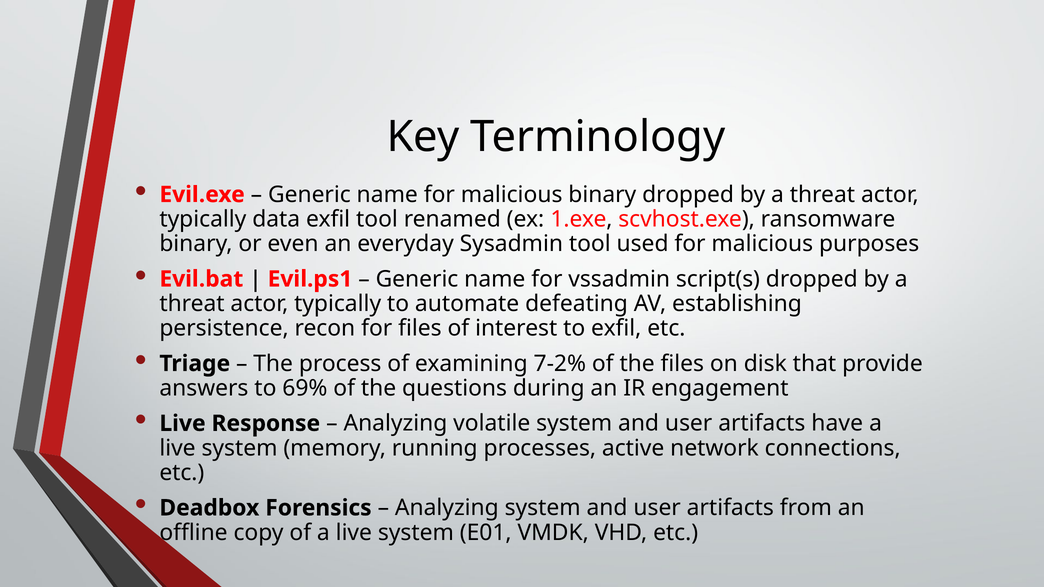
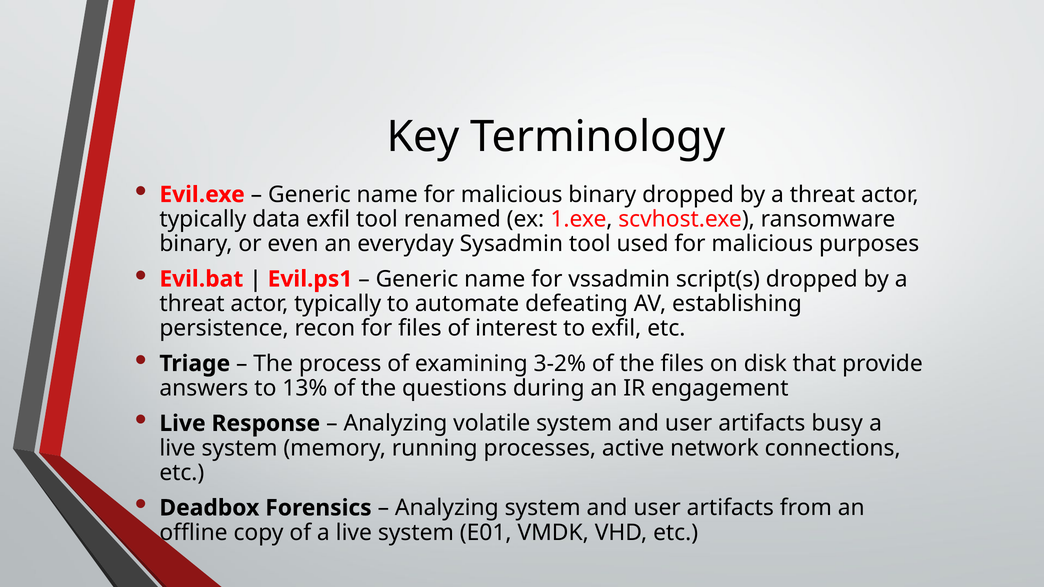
7-2%: 7-2% -> 3-2% (560, 364)
69%: 69% -> 13% (305, 388)
have: have -> busy (837, 424)
